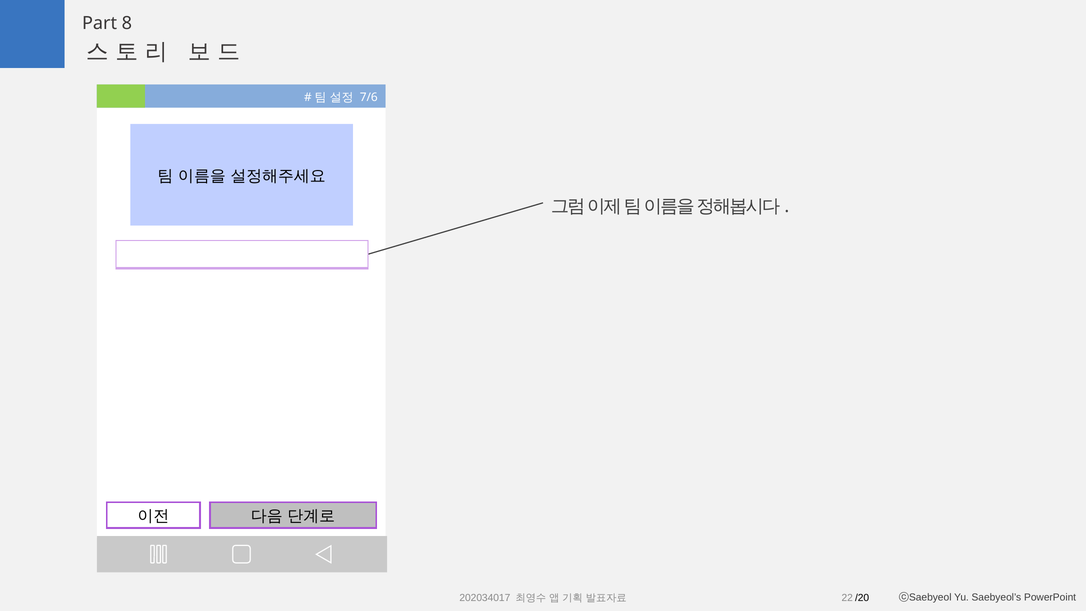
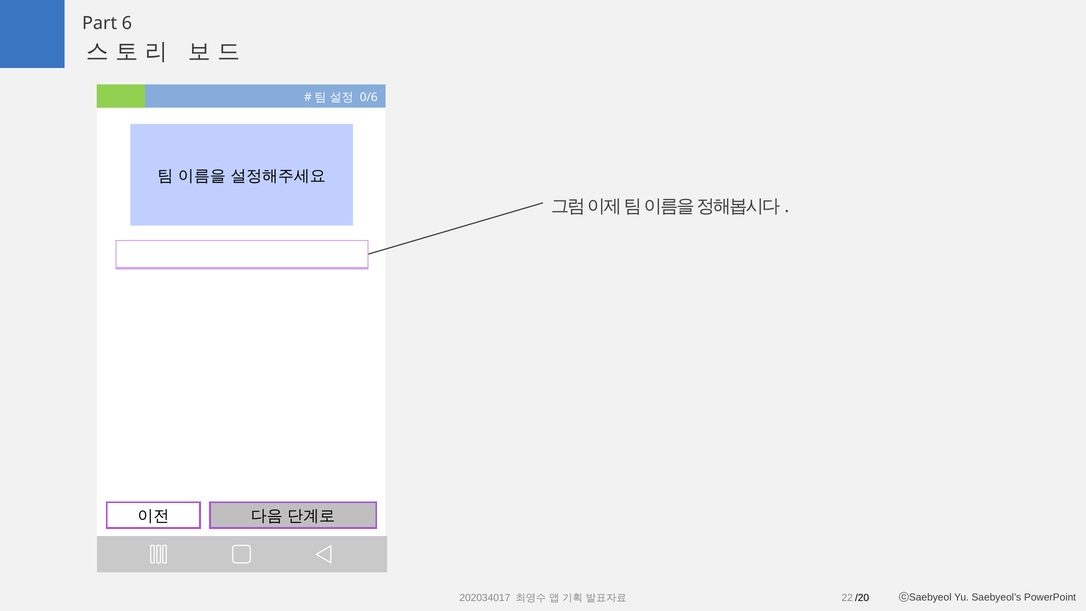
8: 8 -> 6 (127, 23)
7/6: 7/6 -> 0/6 (369, 97)
